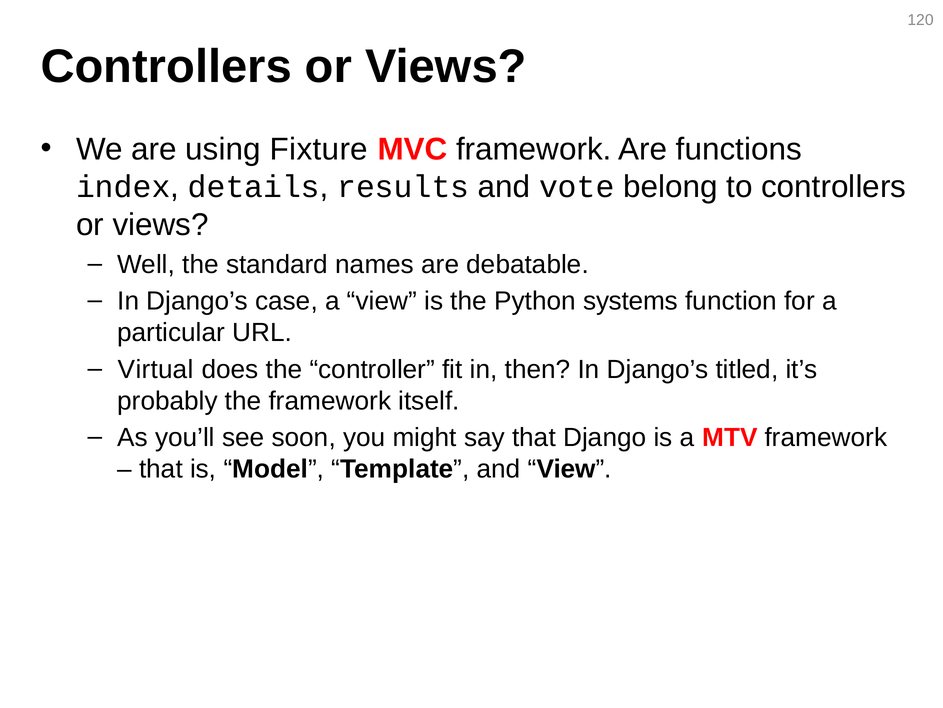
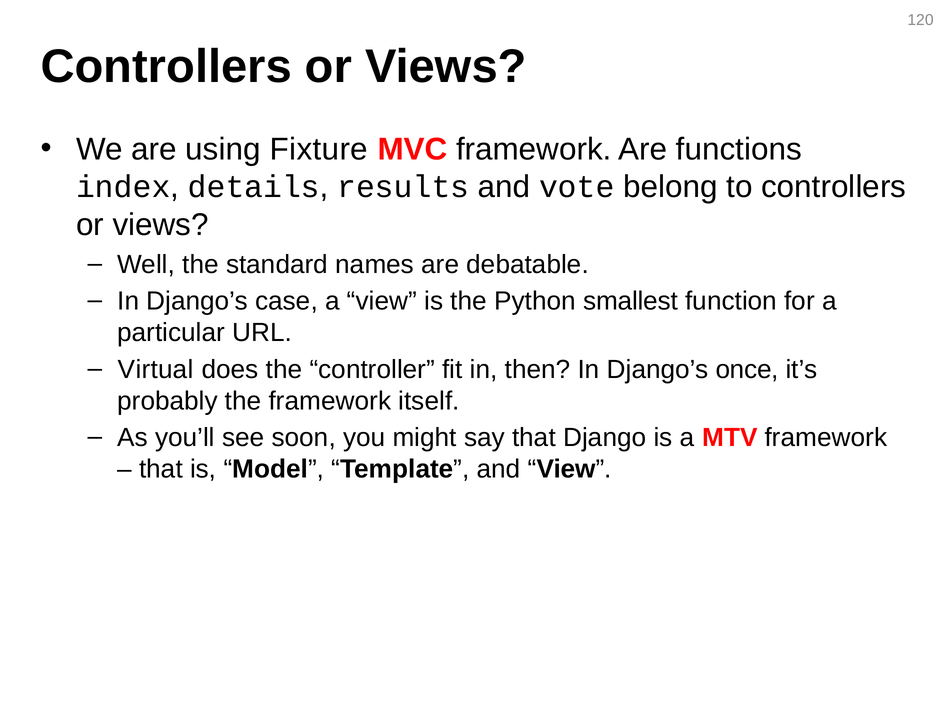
systems: systems -> smallest (631, 301)
titled: titled -> once (747, 369)
